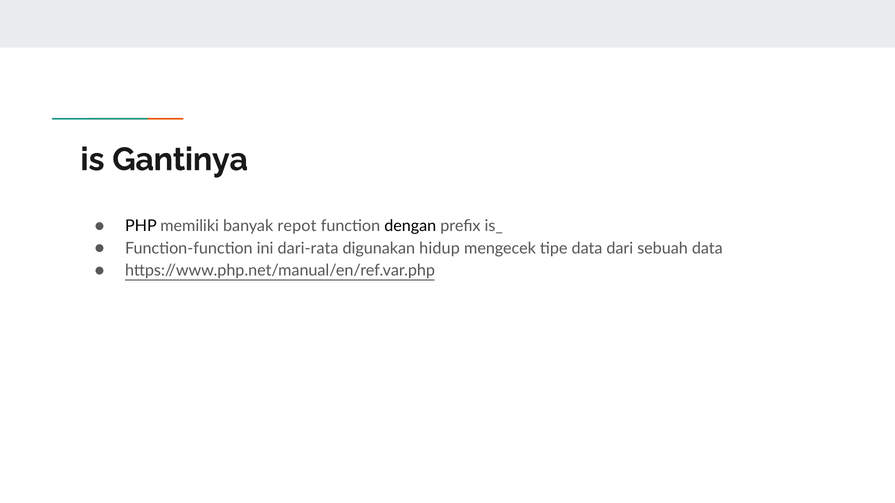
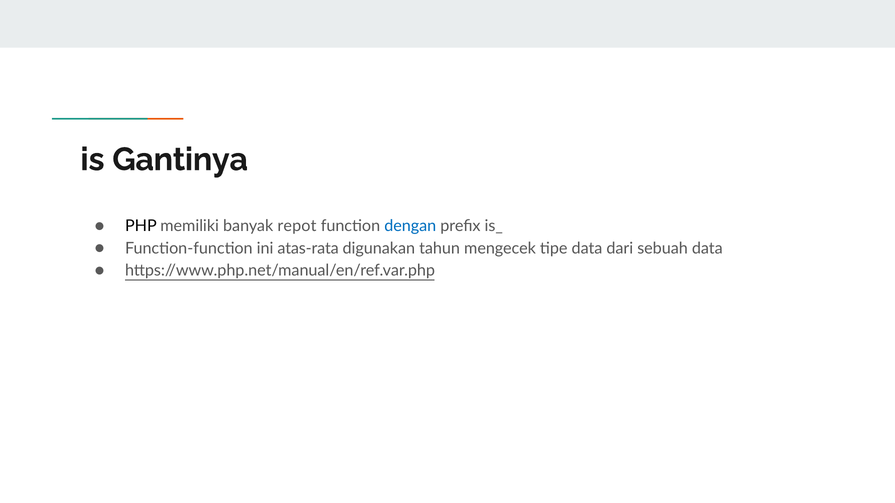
dengan colour: black -> blue (410, 226)
dari-rata: dari-rata -> atas-rata (308, 248)
hidup: hidup -> tahun (440, 248)
